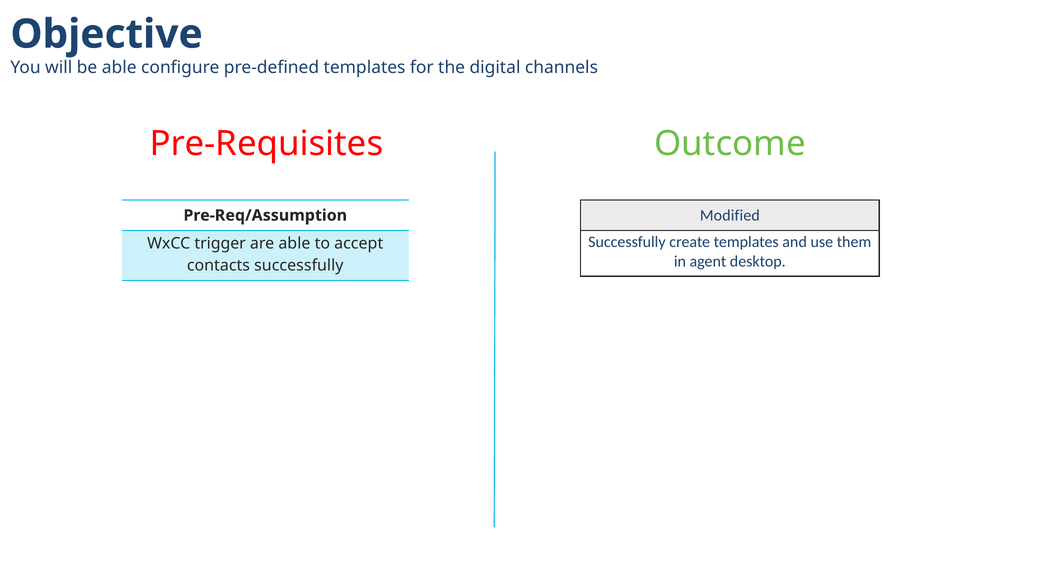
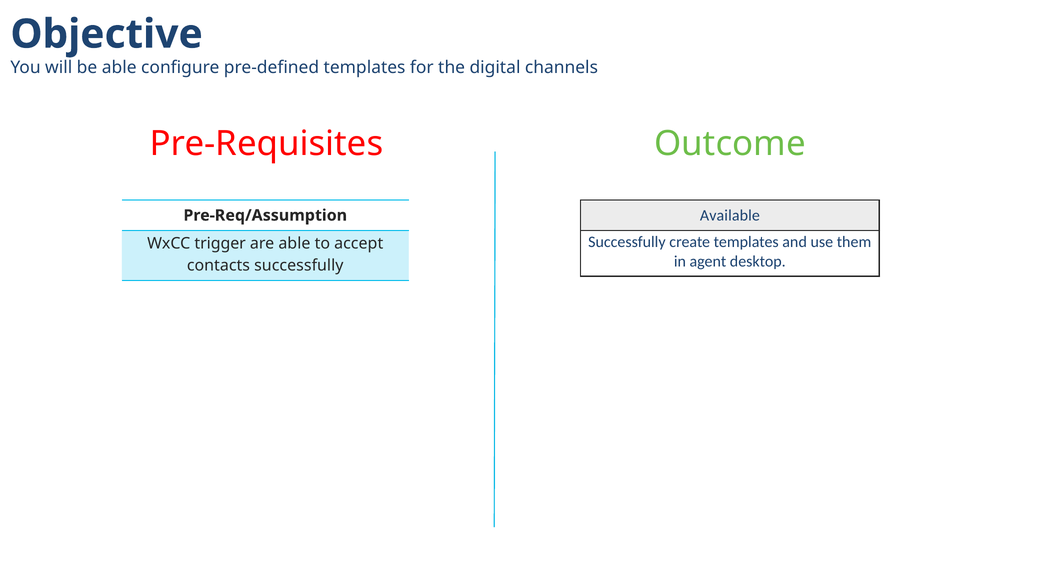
Modified: Modified -> Available (730, 216)
